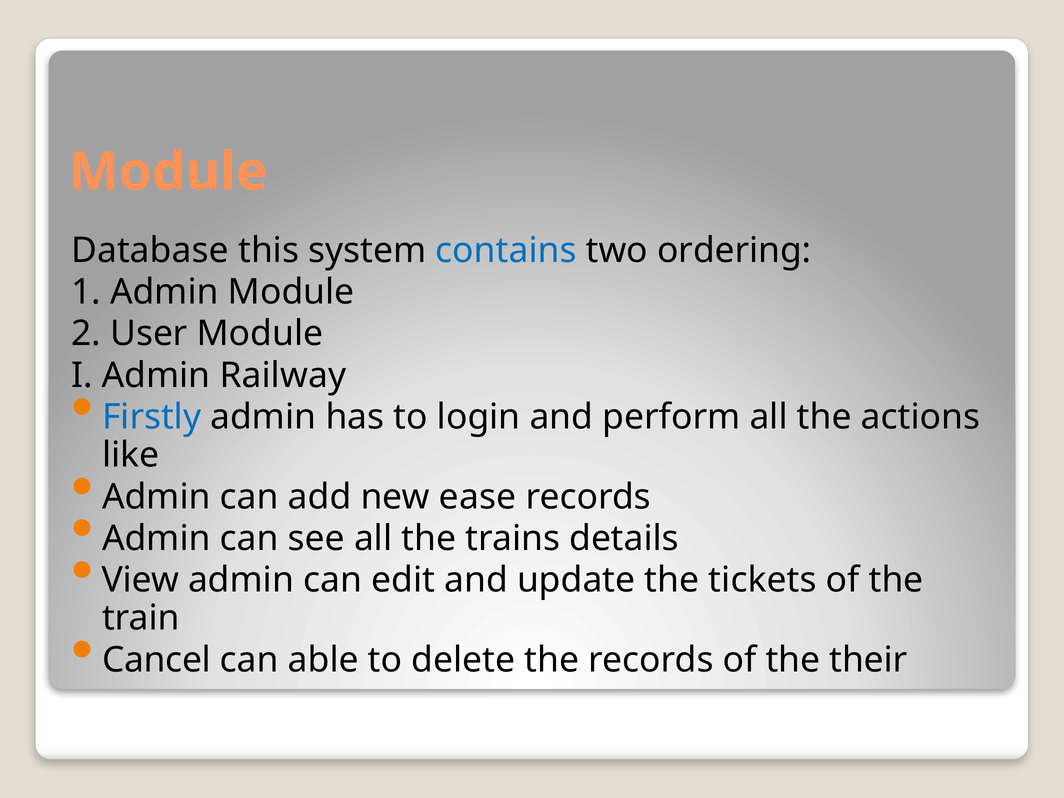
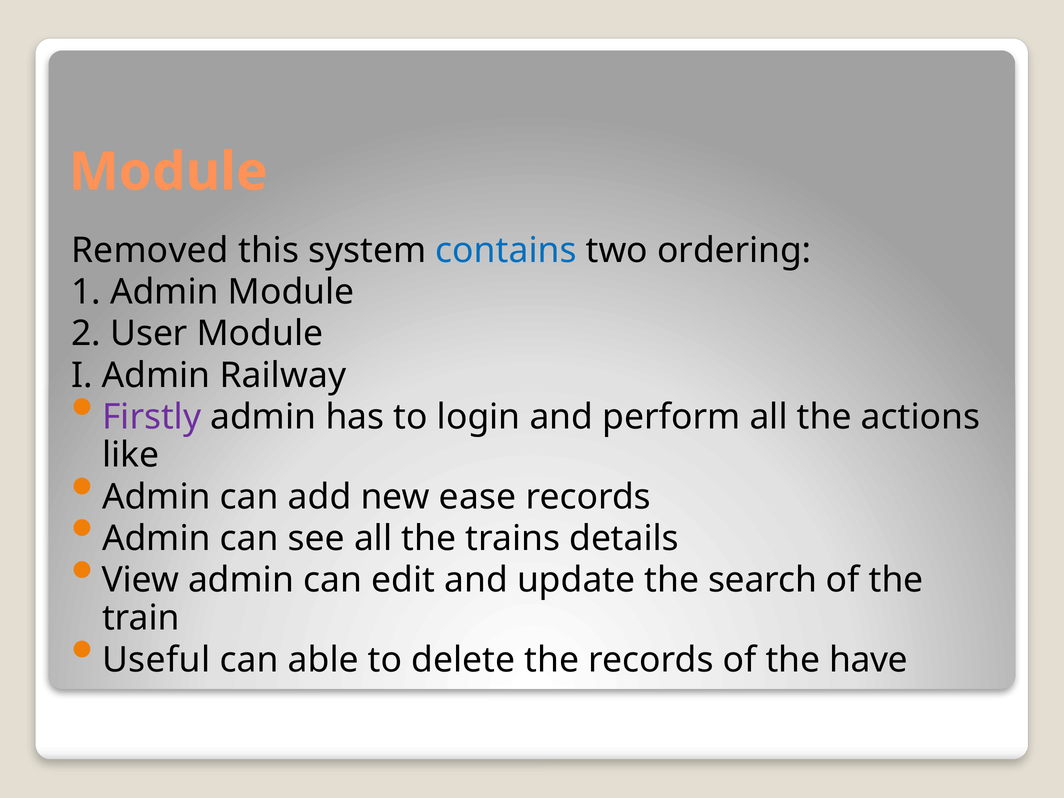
Database: Database -> Removed (150, 251)
Firstly colour: blue -> purple (152, 417)
tickets: tickets -> search (763, 580)
Cancel: Cancel -> Useful (156, 660)
their: their -> have (869, 660)
